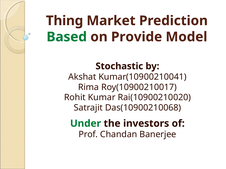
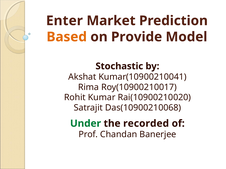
Thing: Thing -> Enter (64, 21)
Based colour: green -> orange (67, 37)
investors: investors -> recorded (146, 124)
